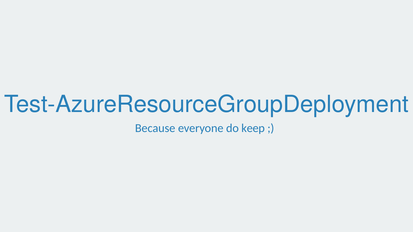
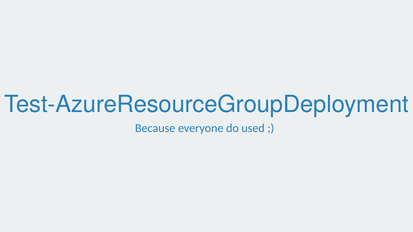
keep: keep -> used (253, 128)
